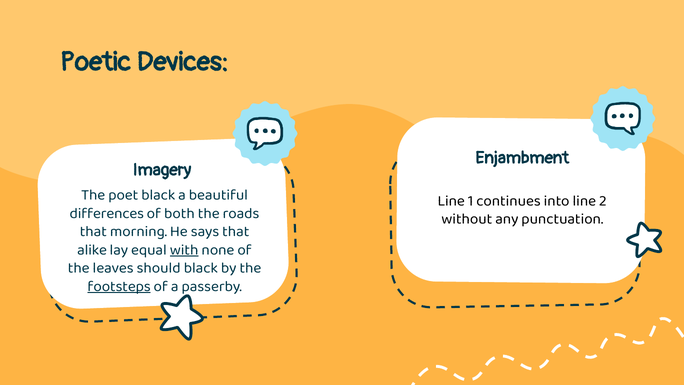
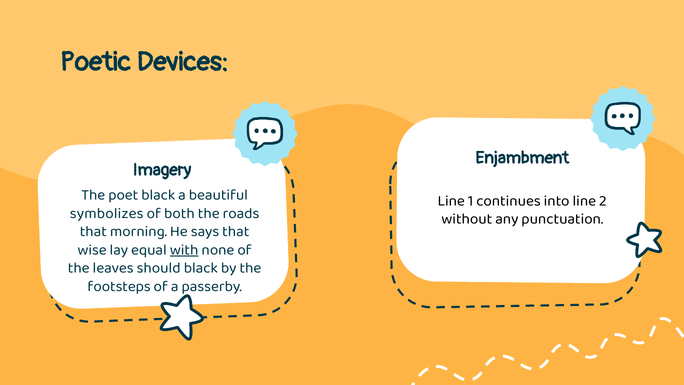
differences: differences -> symbolizes (107, 213)
alike: alike -> wise (92, 249)
footsteps underline: present -> none (119, 286)
